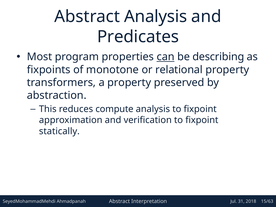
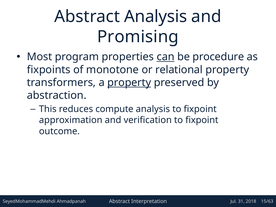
Predicates: Predicates -> Promising (138, 37)
describing: describing -> procedure (218, 57)
property underline: none -> present (129, 83)
statically: statically -> outcome (59, 131)
